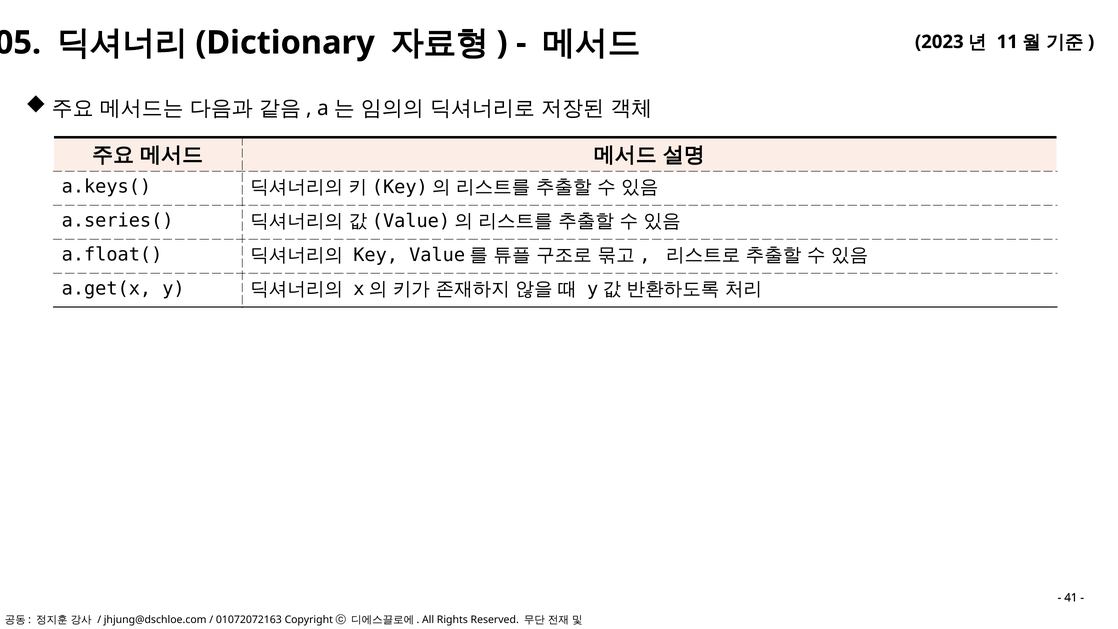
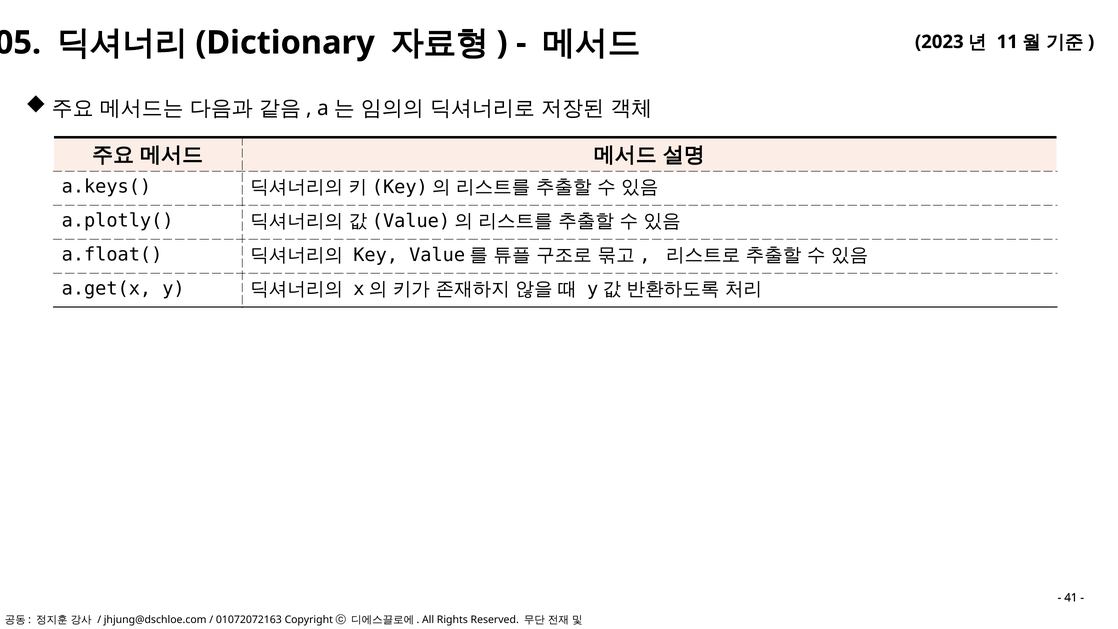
a.series(: a.series( -> a.plotly( (118, 220)
